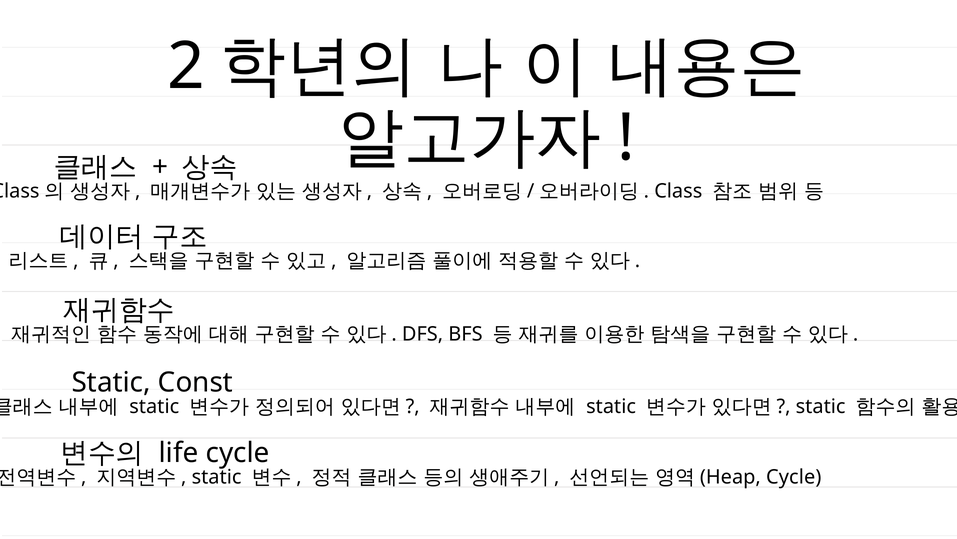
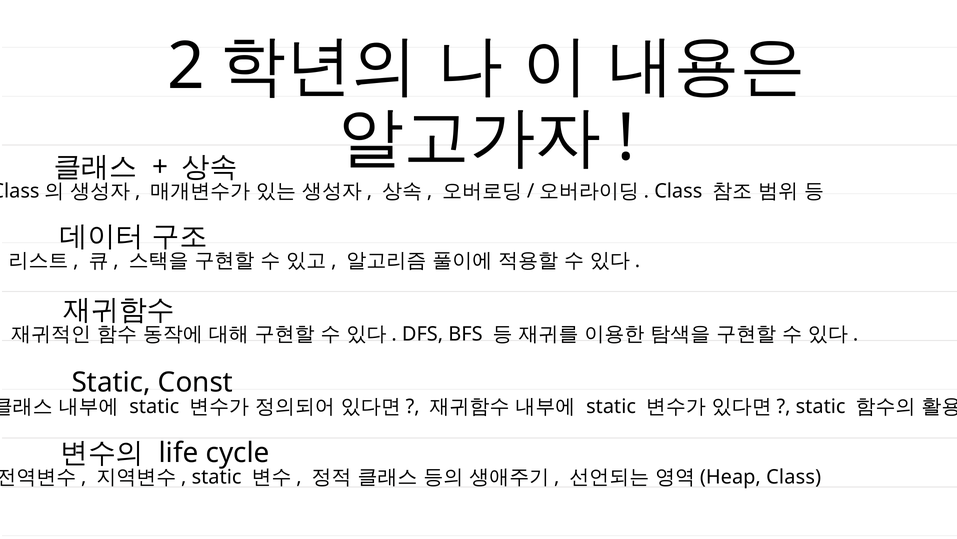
Cycle: Cycle -> Class (794, 477)
